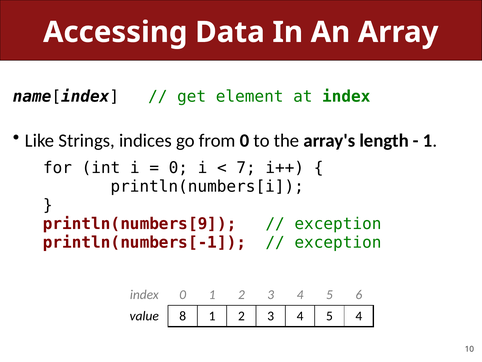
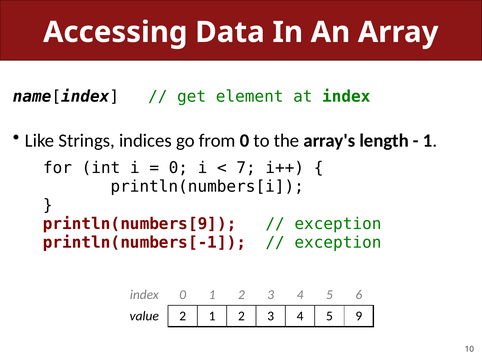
value 8: 8 -> 2 (183, 316)
5 4: 4 -> 9 (359, 316)
